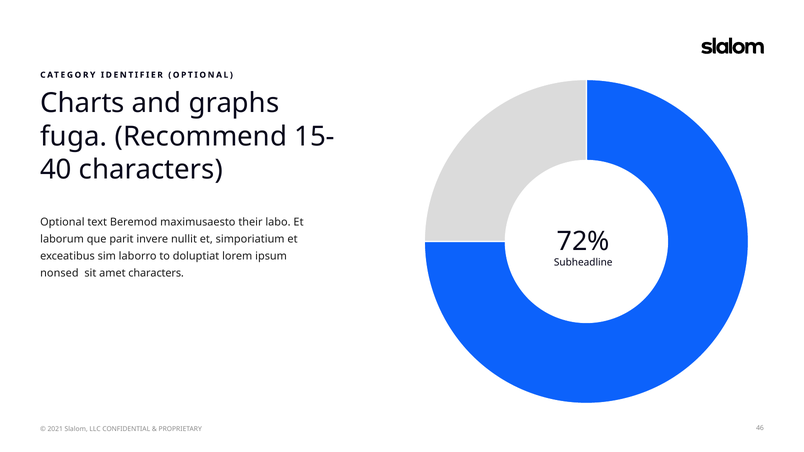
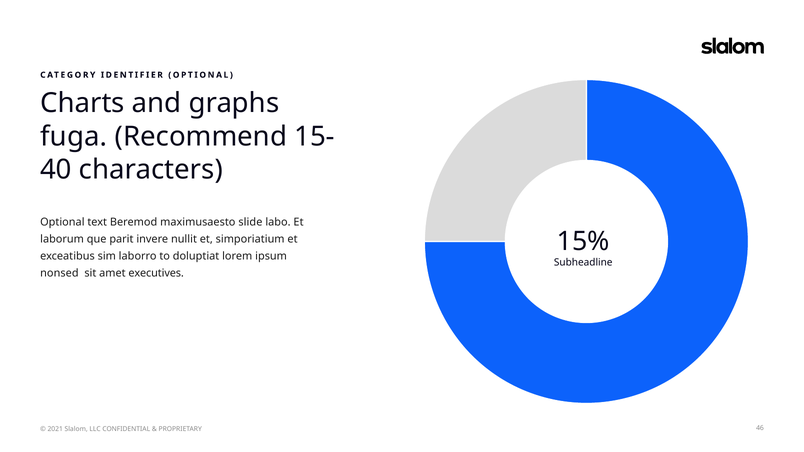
their: their -> slide (250, 222)
72%: 72% -> 15% (583, 241)
amet characters: characters -> executives (156, 273)
